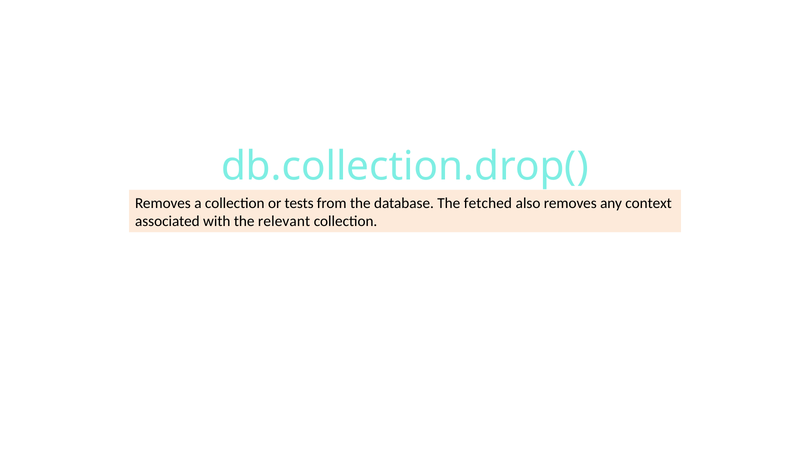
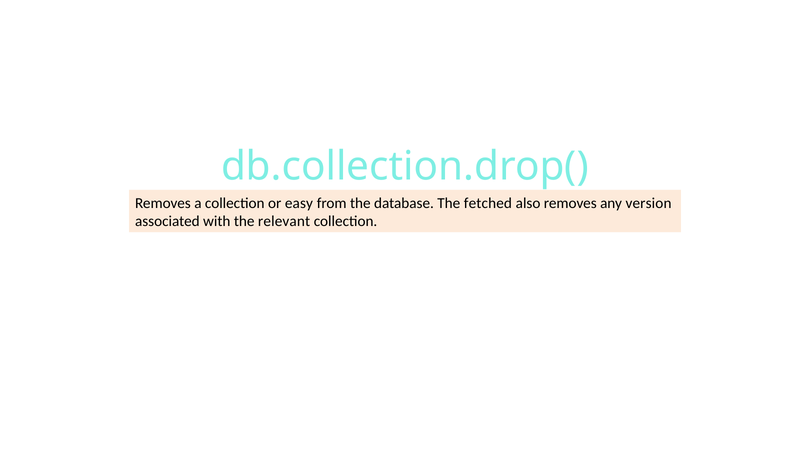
tests: tests -> easy (299, 203)
context: context -> version (649, 203)
